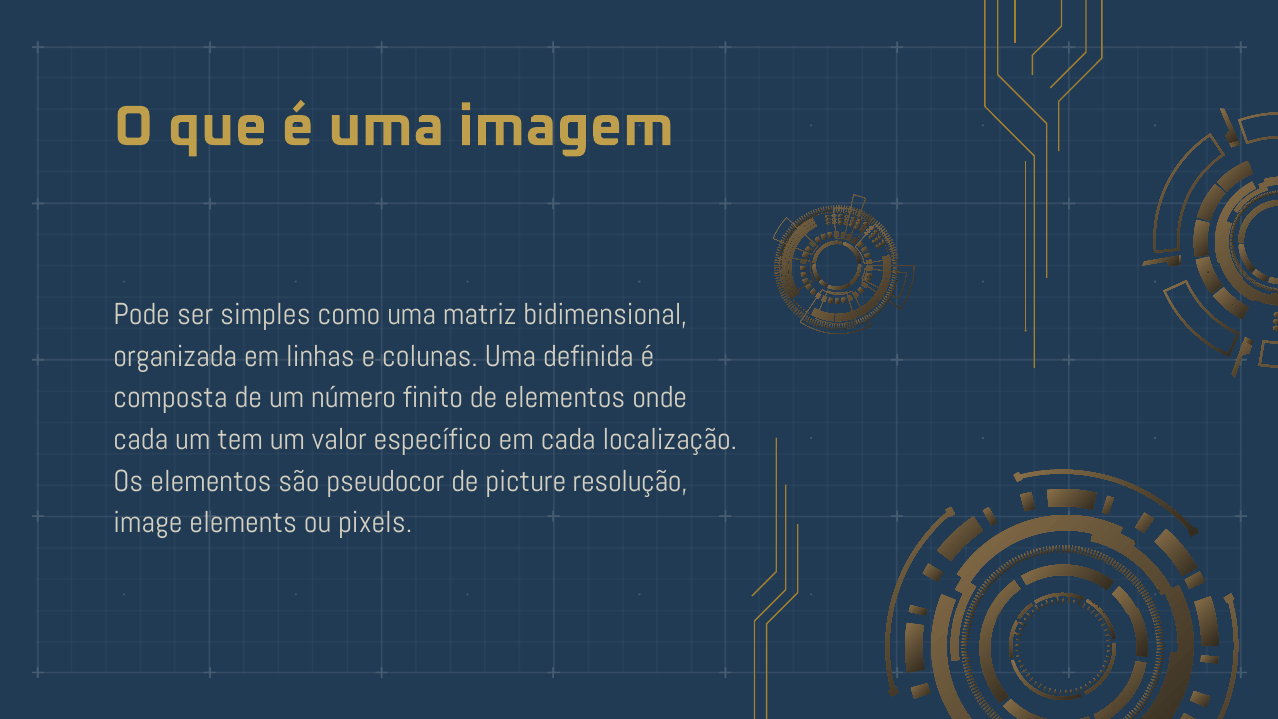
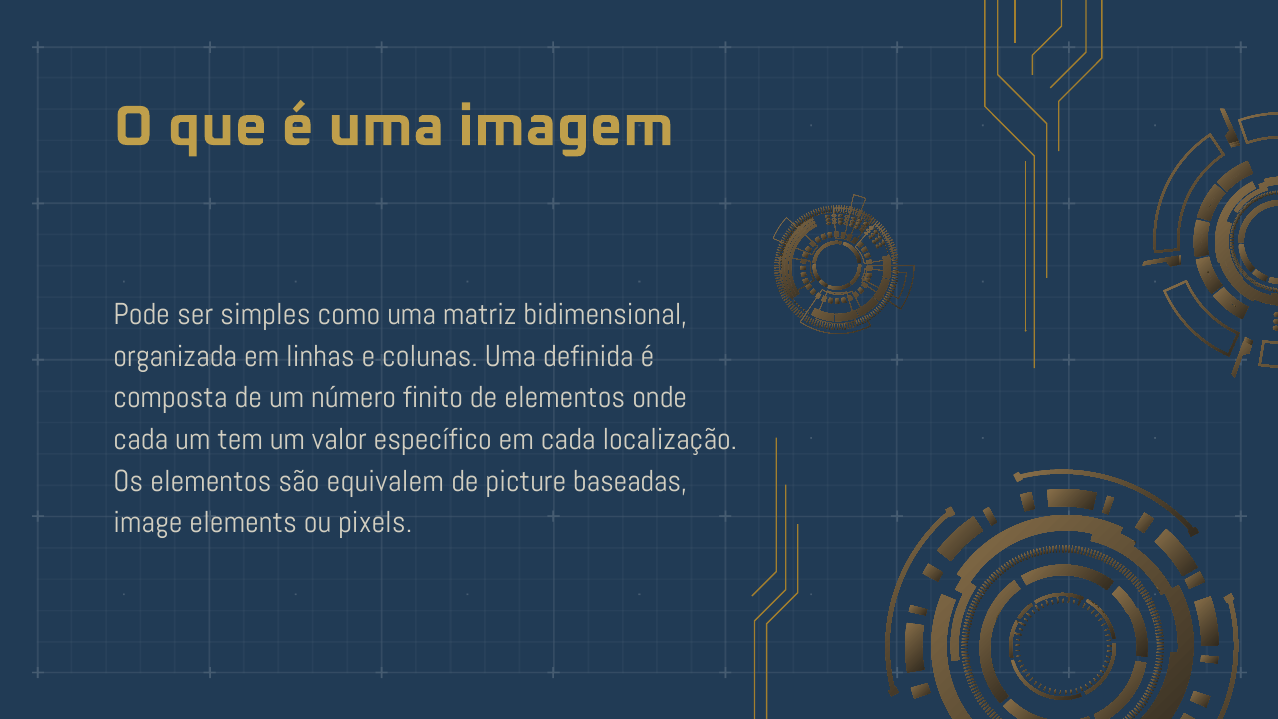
pseudocor: pseudocor -> equivalem (385, 481)
resolução: resolução -> baseadas (630, 481)
